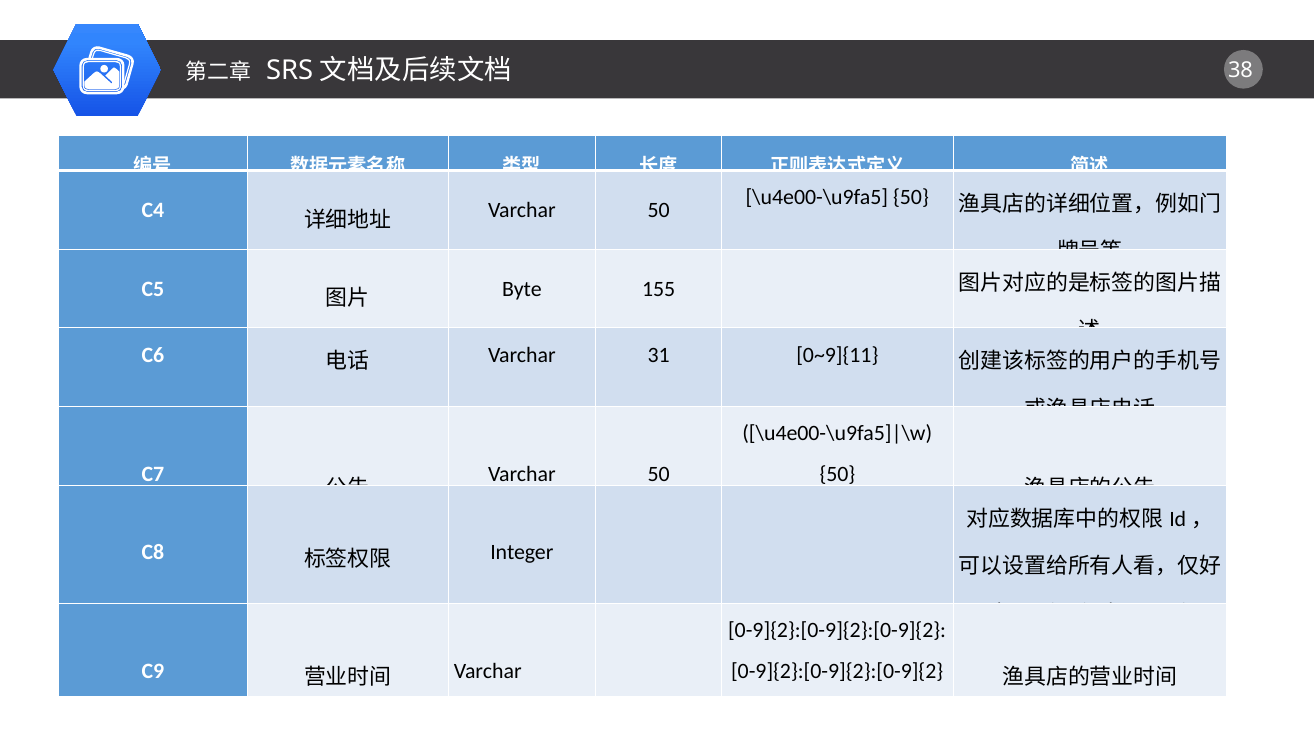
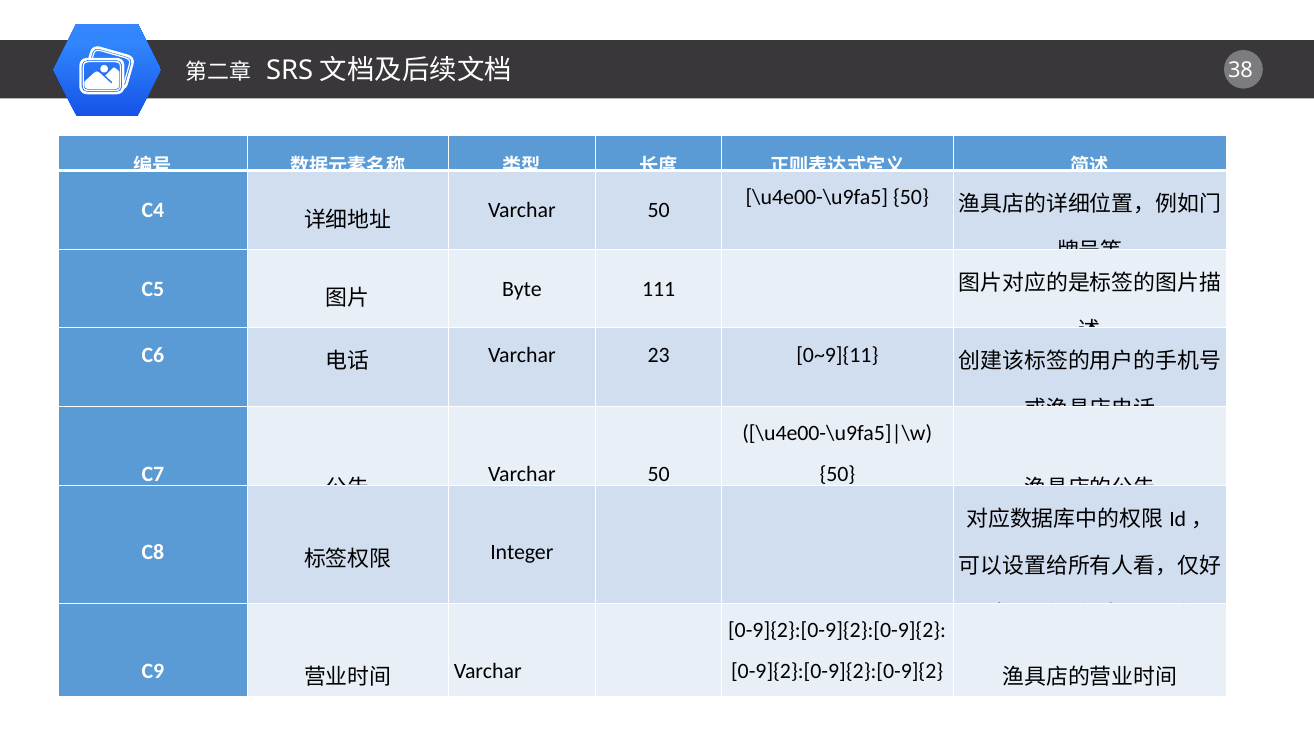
155: 155 -> 111 (659, 290)
31: 31 -> 23 (659, 355)
